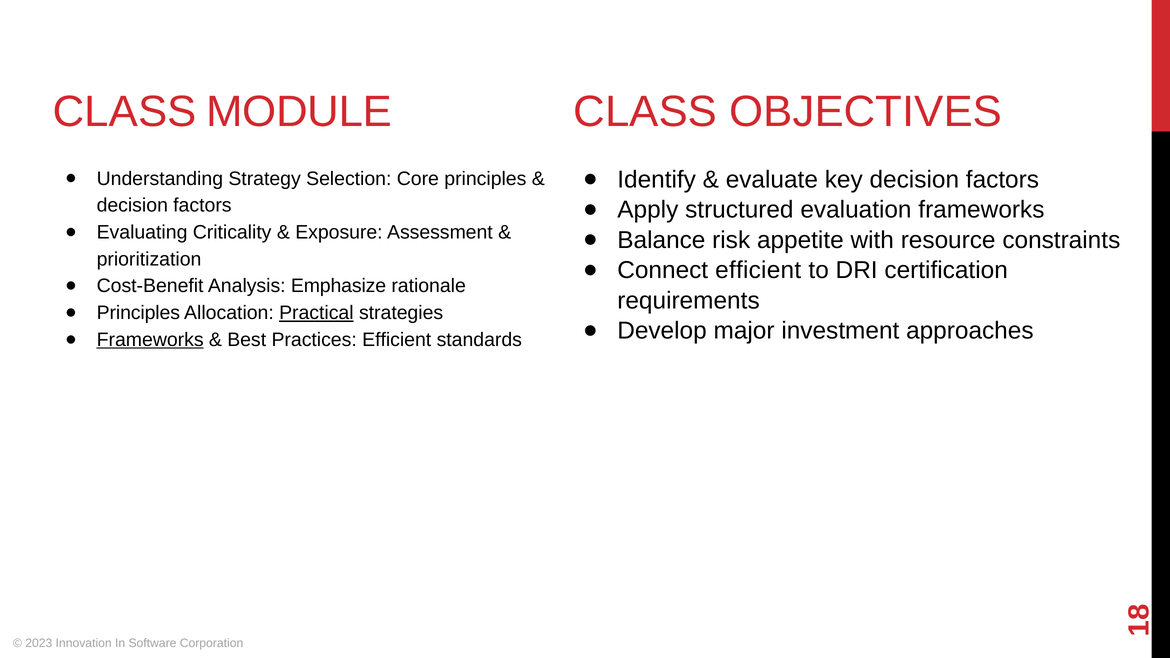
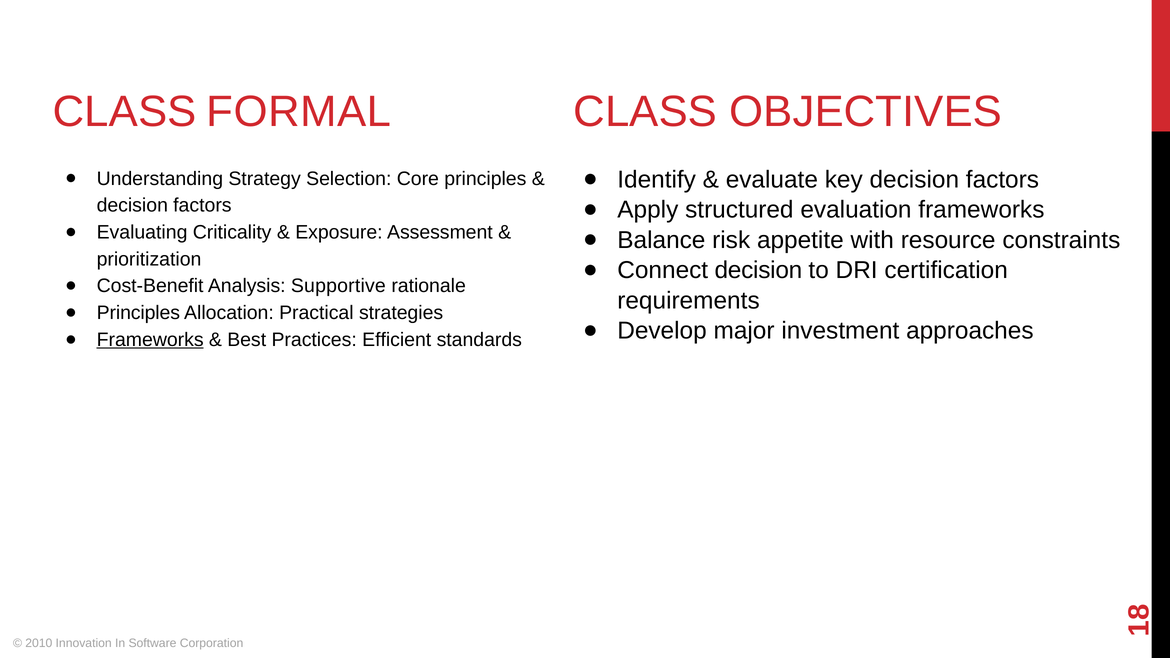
MODULE: MODULE -> FORMAL (299, 112)
Connect efficient: efficient -> decision (758, 270)
Emphasize: Emphasize -> Supportive (338, 286)
Practical underline: present -> none (316, 313)
2023: 2023 -> 2010 (39, 643)
